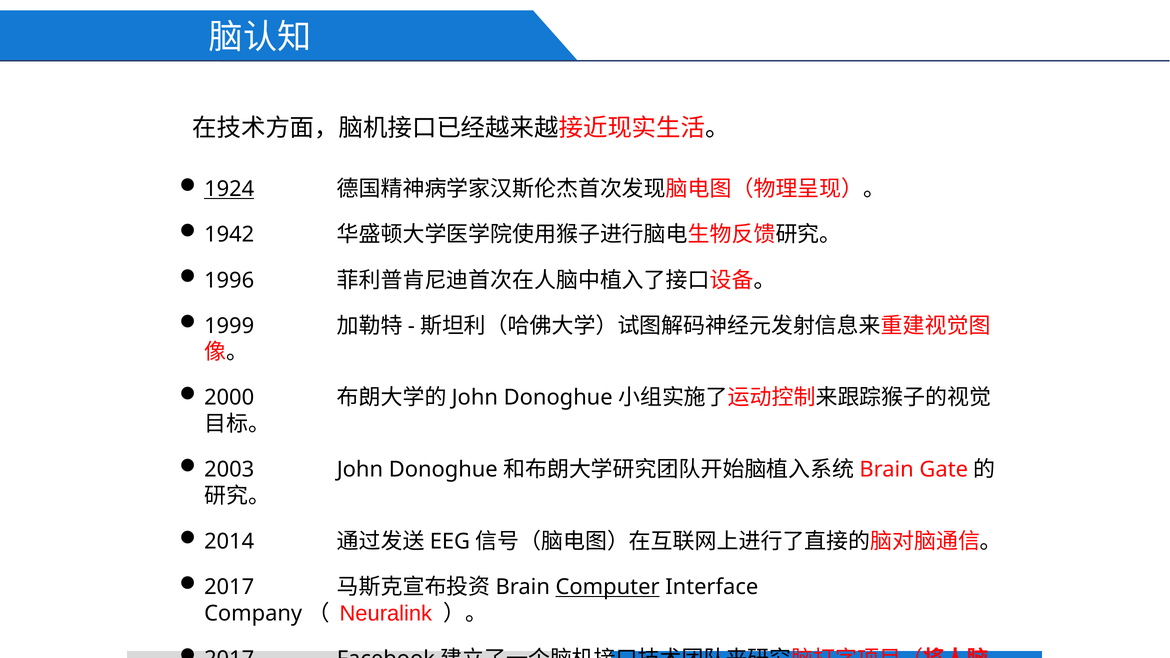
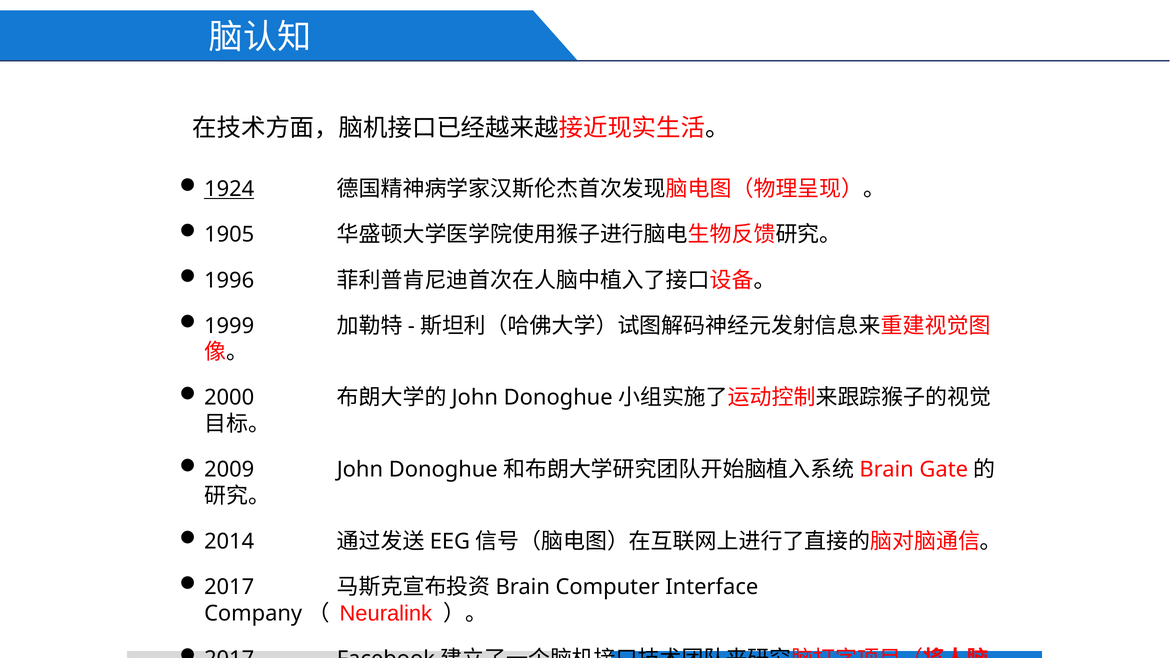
1942: 1942 -> 1905 (229, 235)
2003: 2003 -> 2009 (229, 470)
Computer underline: present -> none (608, 587)
